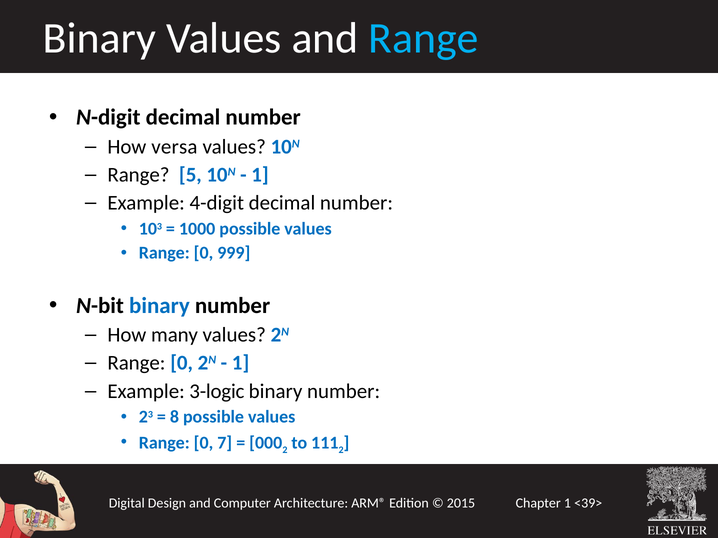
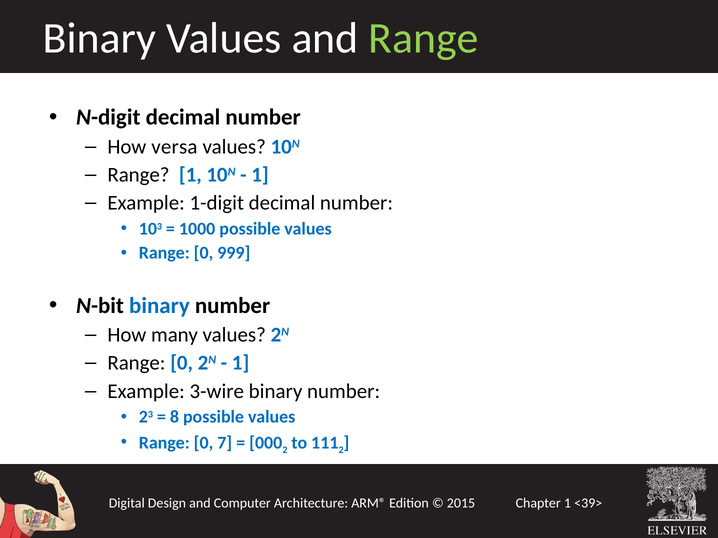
Range colour: light blue -> light green (423, 38)
Range 5: 5 -> 1 (190, 175)
4-digit: 4-digit -> 1-digit (217, 203)
3-logic: 3-logic -> 3-wire (217, 392)
